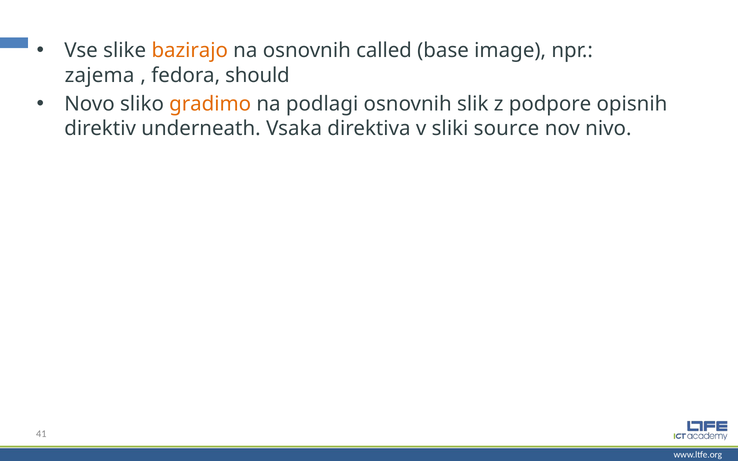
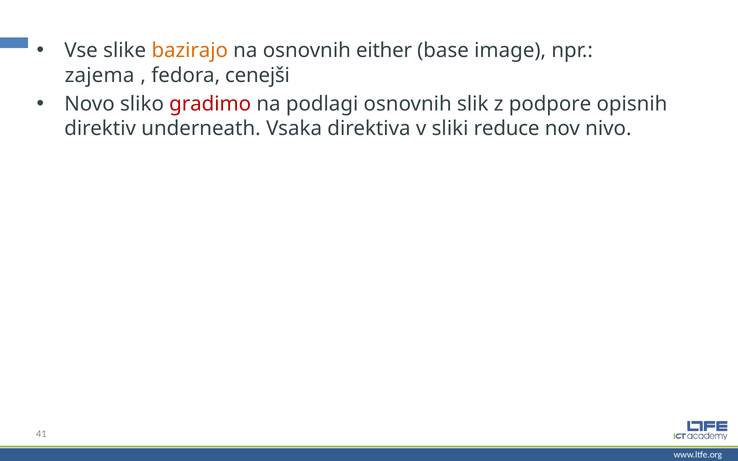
called: called -> either (384, 51)
should: should -> cenejši (257, 75)
gradimo colour: orange -> red (210, 104)
source: source -> reduce (507, 129)
